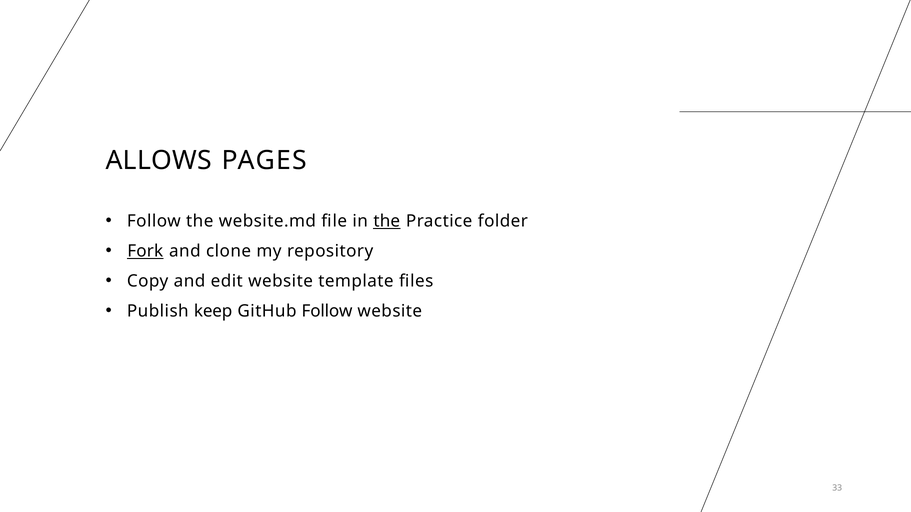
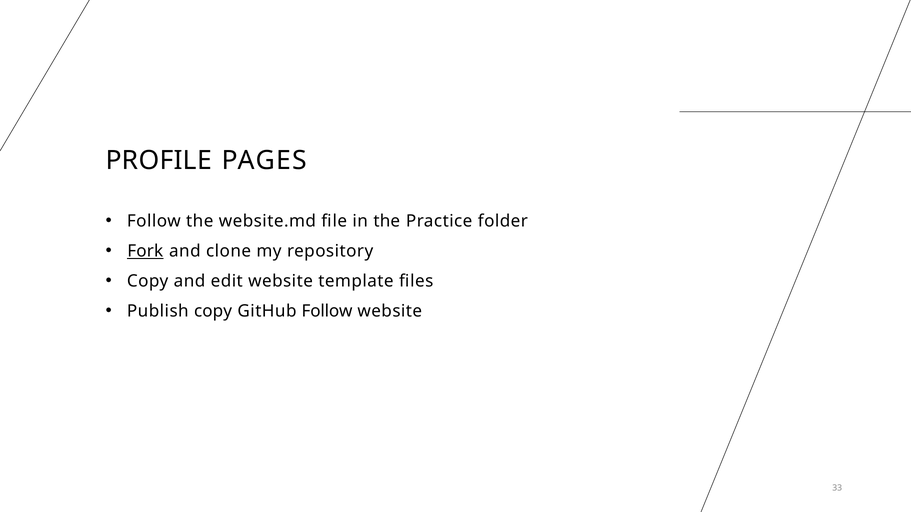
ALLOWS: ALLOWS -> PROFILE (159, 161)
the underline: present -> none (387, 221)
Publish keep: keep -> copy (213, 311)
